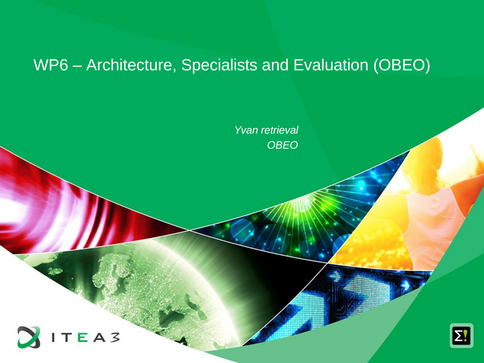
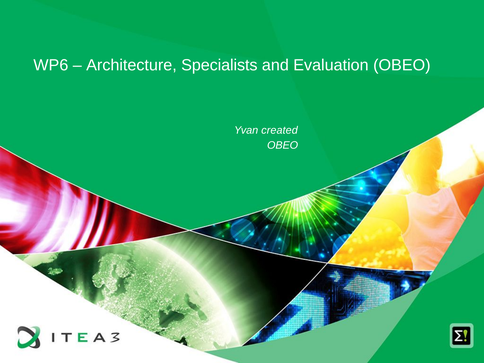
retrieval: retrieval -> created (280, 130)
